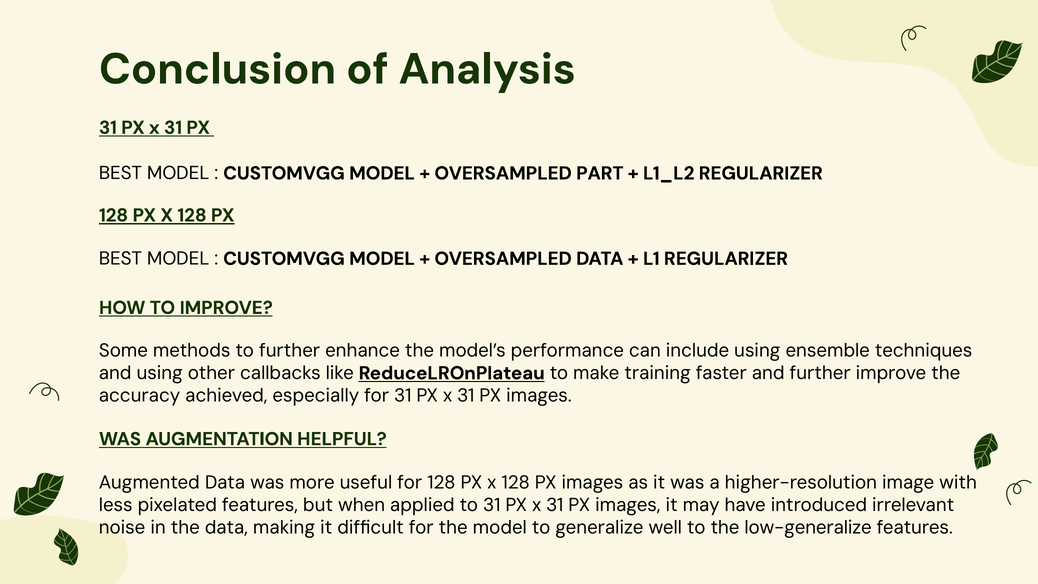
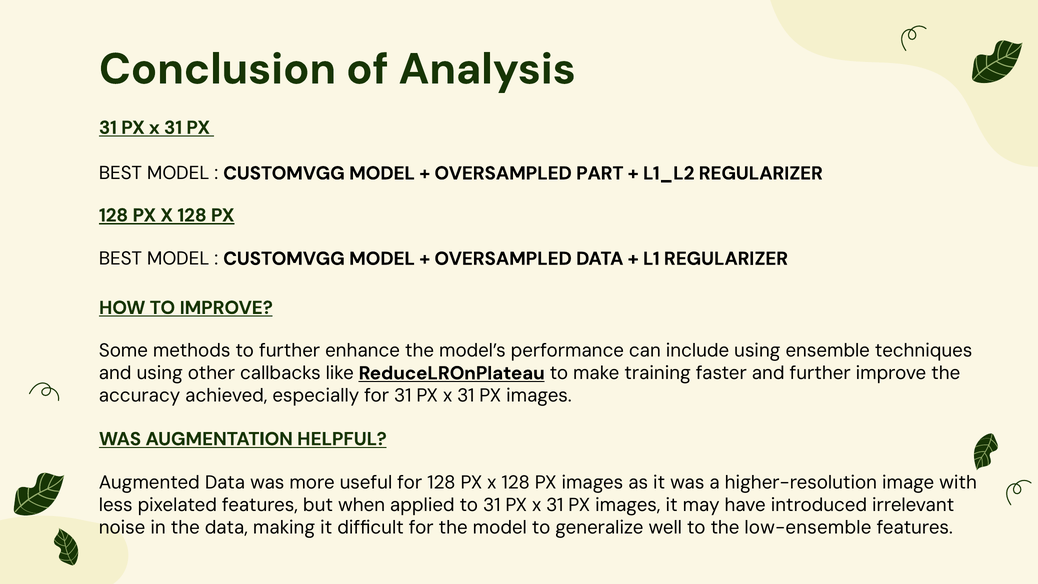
low-generalize: low-generalize -> low-ensemble (808, 527)
